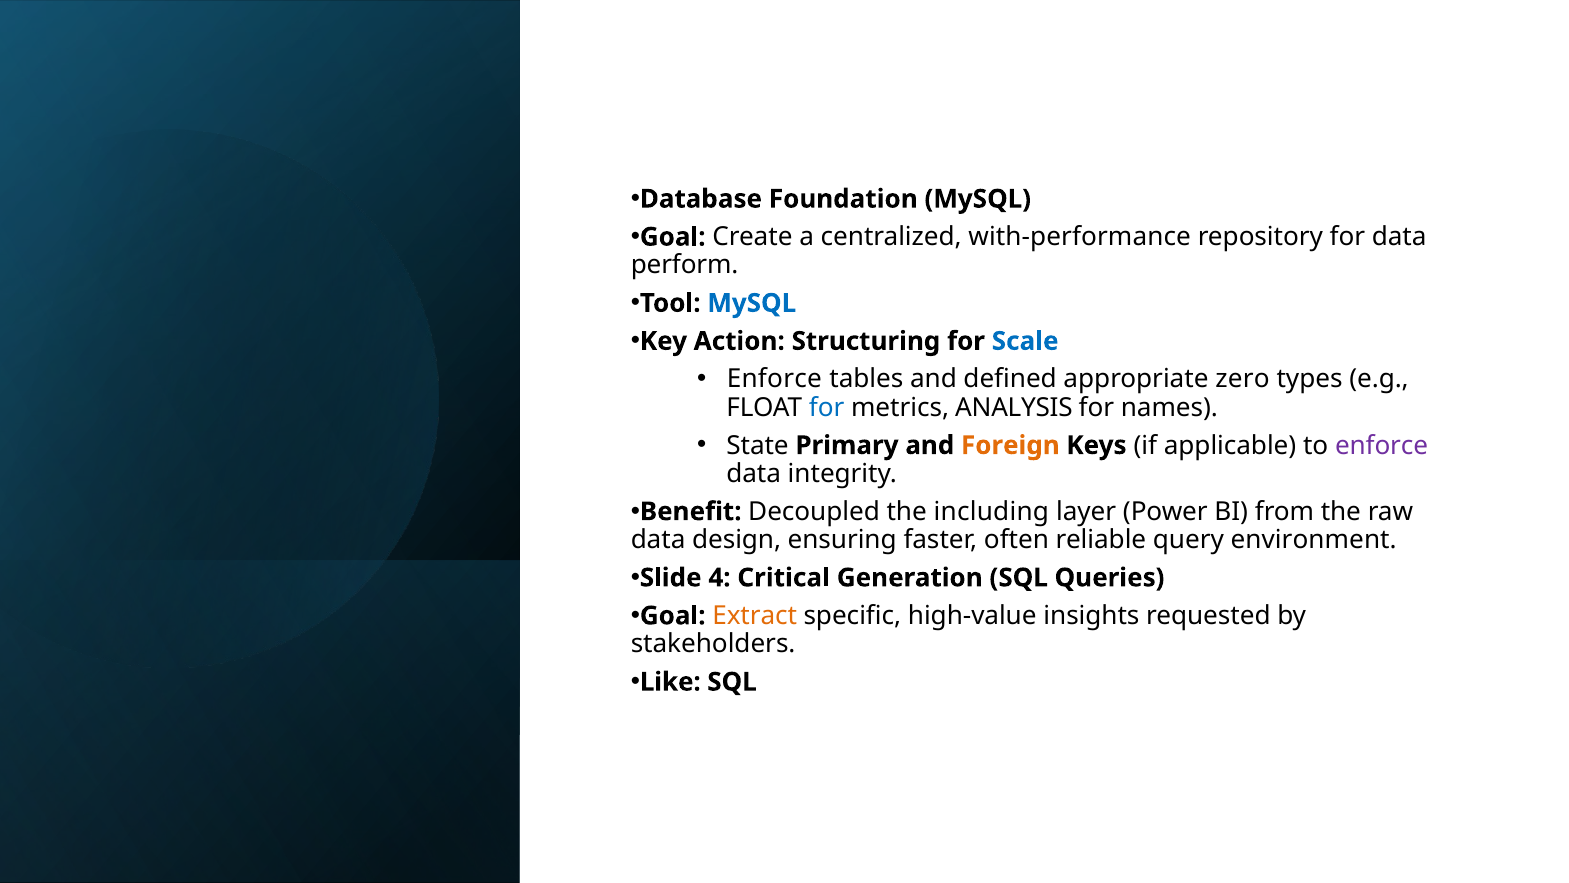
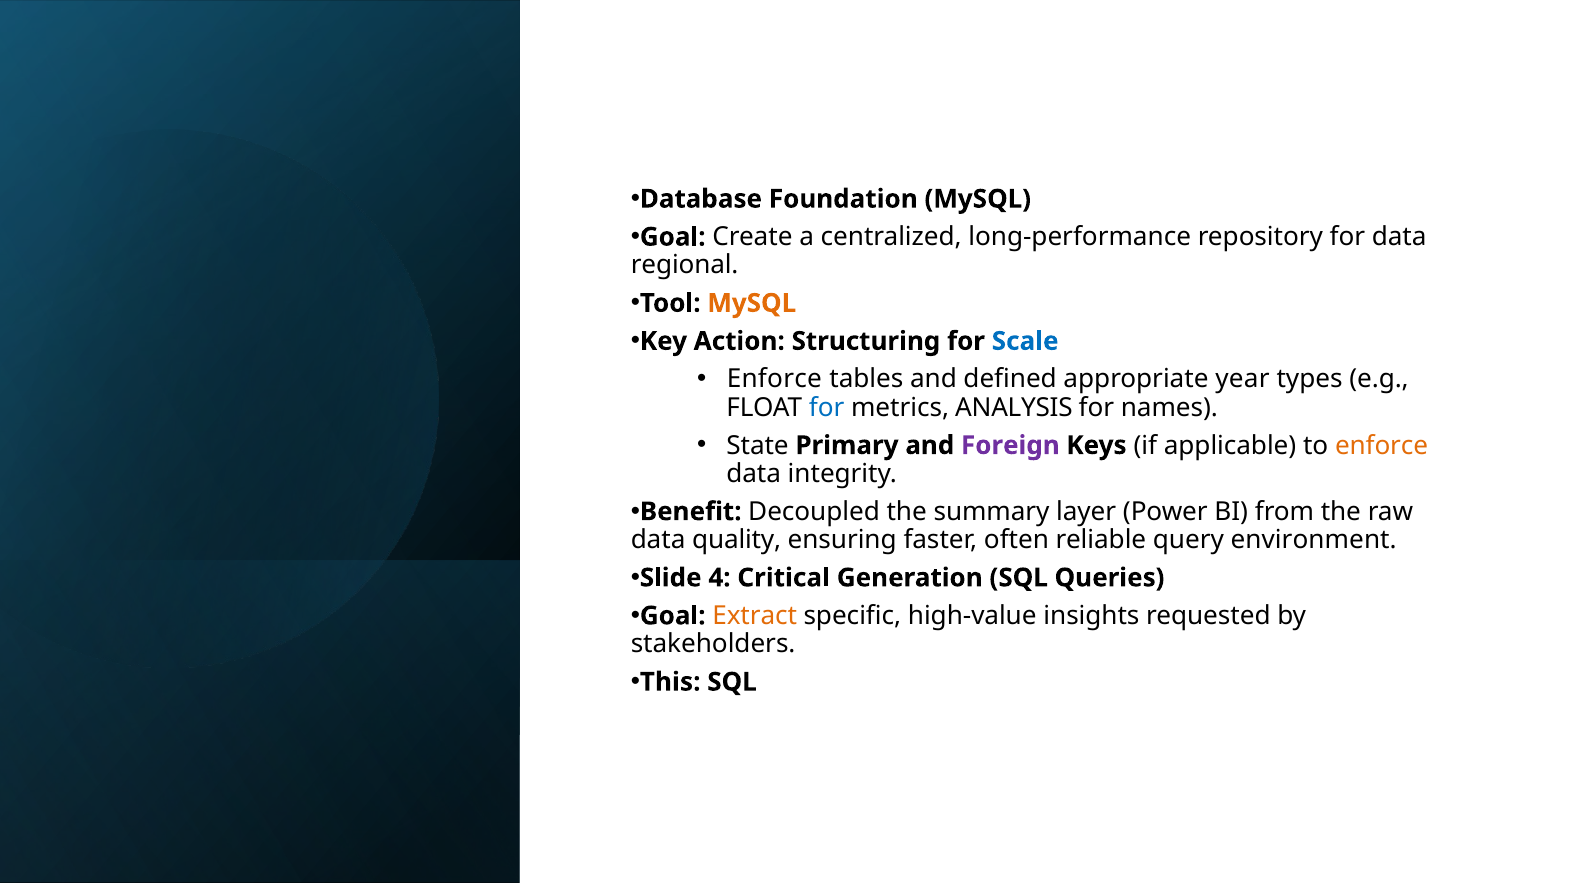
with-performance: with-performance -> long-performance (1080, 237)
perform: perform -> regional (685, 265)
MySQL colour: blue -> orange (752, 303)
zero: zero -> year (1242, 379)
Foreign colour: orange -> purple (1010, 445)
enforce colour: purple -> orange (1382, 445)
including: including -> summary (991, 511)
design: design -> quality (737, 539)
Like: Like -> This (670, 682)
